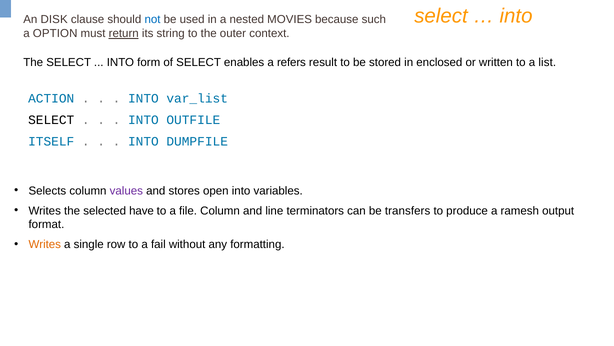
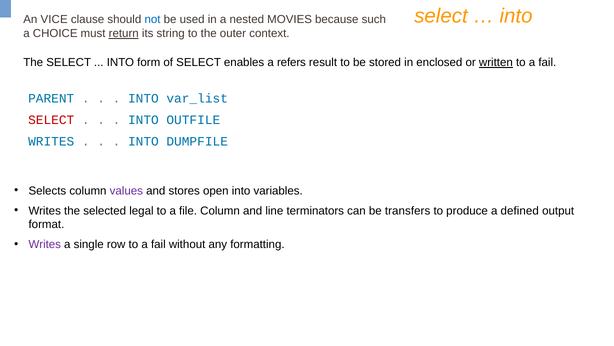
DISK: DISK -> VICE (54, 20)
OPTION: OPTION -> CHOICE (55, 33)
written underline: none -> present (496, 63)
list: list -> fail (547, 63)
ACTION: ACTION -> PARENT (51, 98)
SELECT colour: black -> red (51, 120)
ITSELF: ITSELF -> WRITES (51, 141)
have: have -> legal (141, 210)
ramesh: ramesh -> defined (520, 210)
Writes colour: orange -> purple (45, 244)
